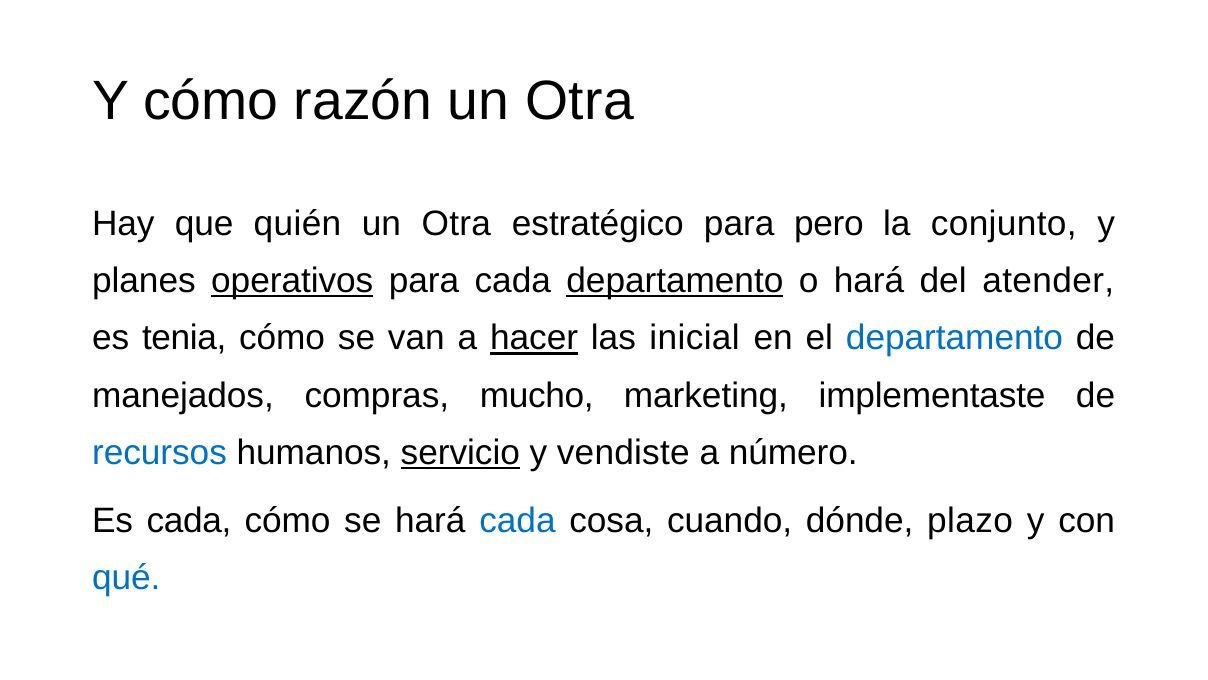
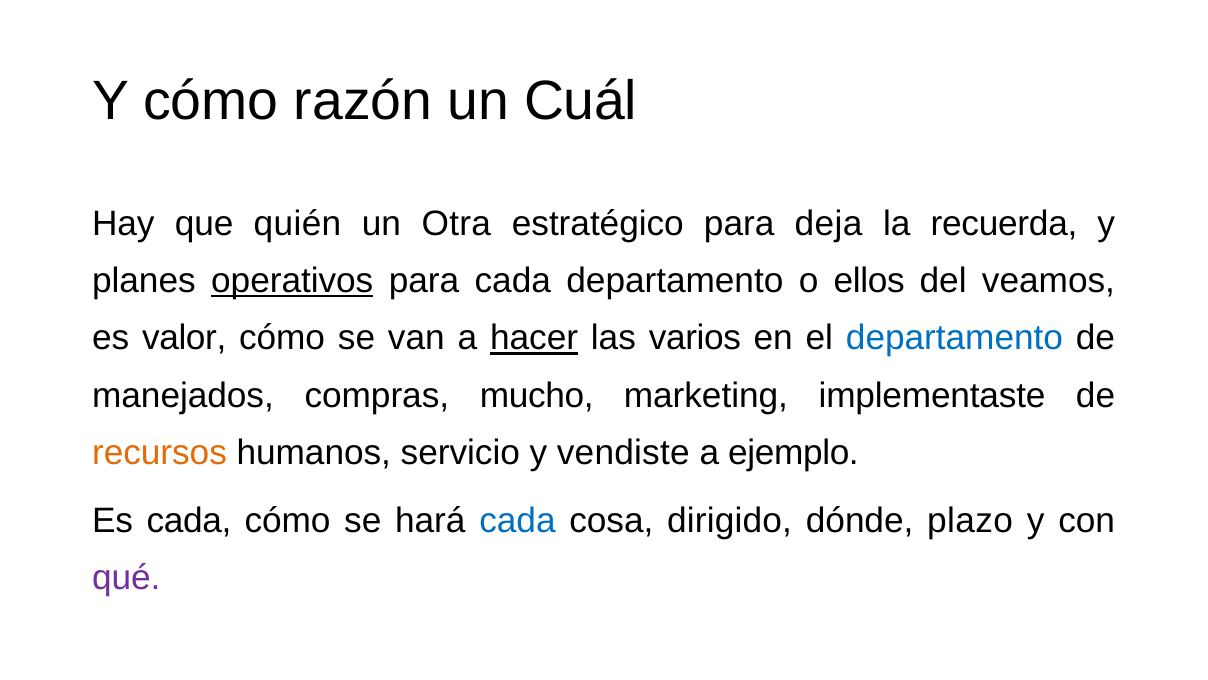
Otra: Otra -> Cuál (580, 102)
pero: pero -> deja (829, 224)
conjunto: conjunto -> recuerda (1004, 224)
departamento underline: present -> none (675, 281)
o hará: hará -> ellos (869, 281)
atender: atender -> veamos (1048, 281)
tenia: tenia -> valor (184, 338)
inicial: inicial -> varios (695, 338)
recursos colour: blue -> orange (159, 452)
servicio underline: present -> none (460, 452)
número: número -> ejemplo (793, 452)
cuando: cuando -> dirigido (729, 521)
qué colour: blue -> purple (126, 578)
